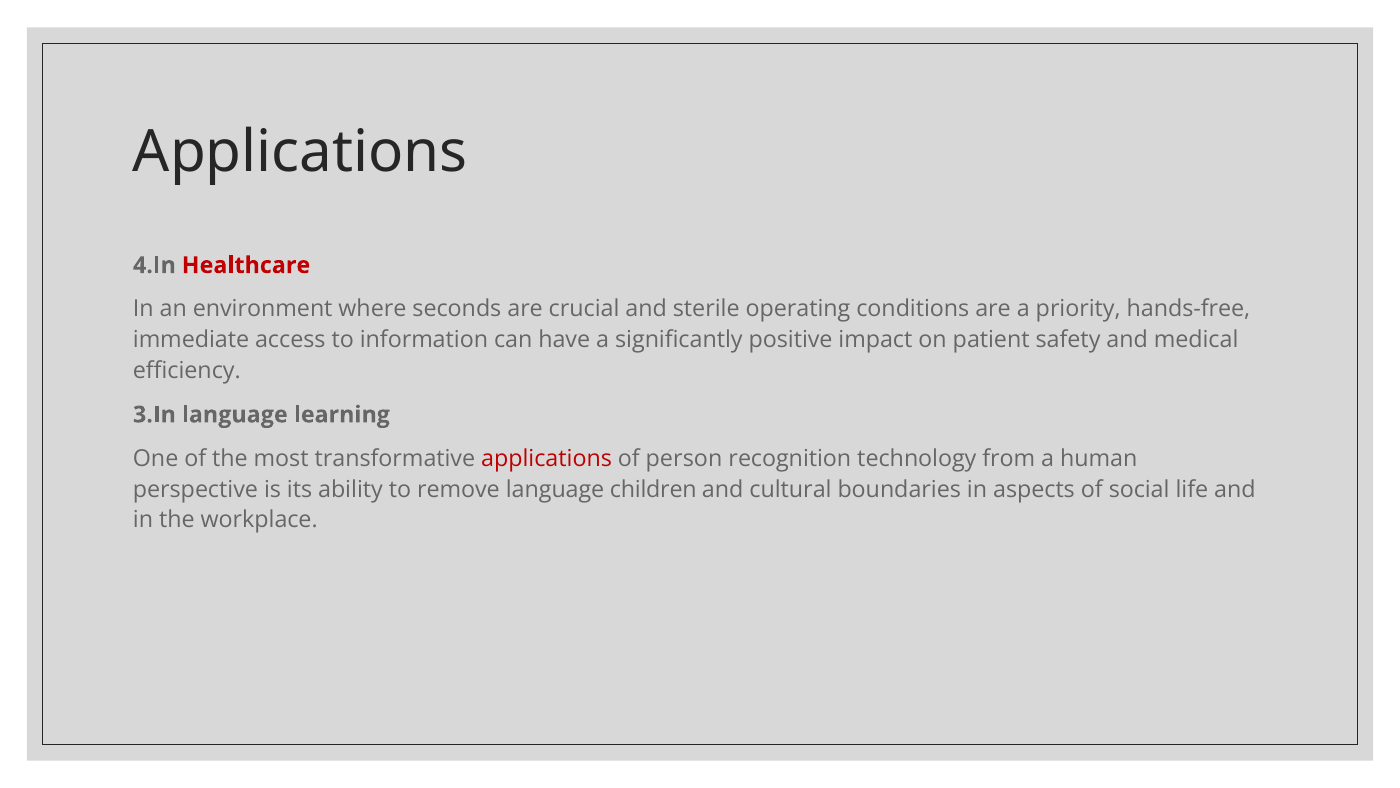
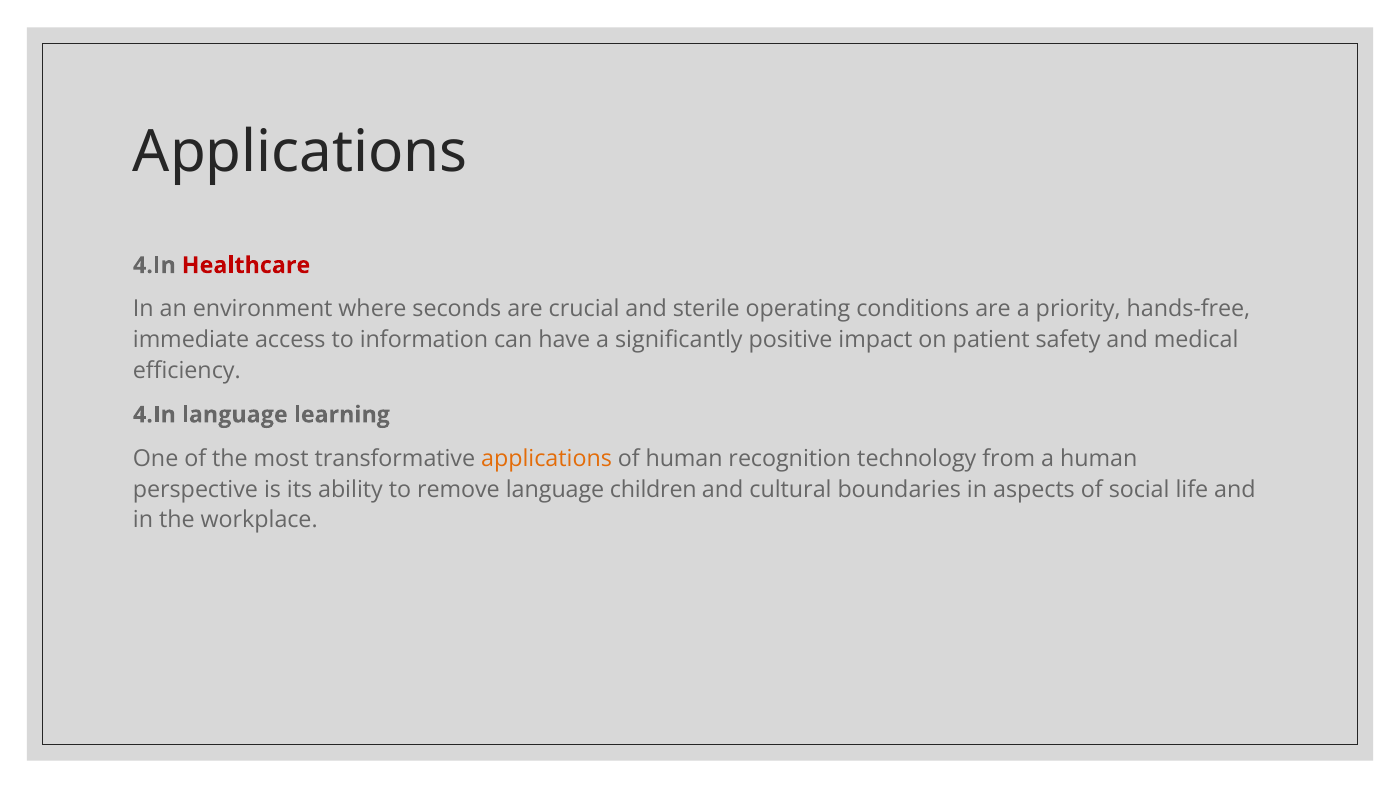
3.In: 3.In -> 4.In (154, 414)
applications colour: red -> orange (547, 458)
of person: person -> human (684, 458)
